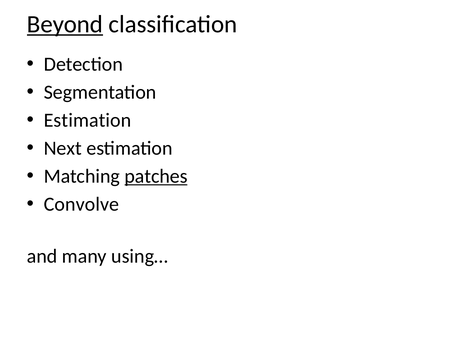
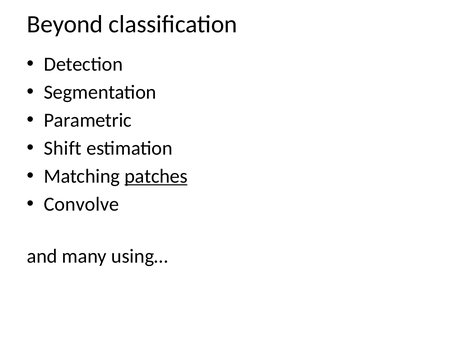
Beyond underline: present -> none (65, 24)
Estimation: Estimation -> Parametric (88, 120)
Next: Next -> Shift (63, 148)
